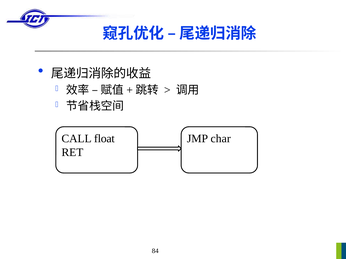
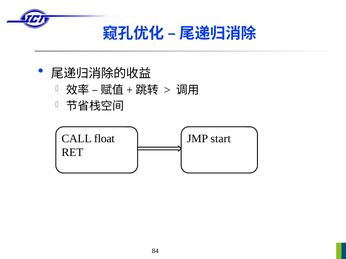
char: char -> start (221, 139)
